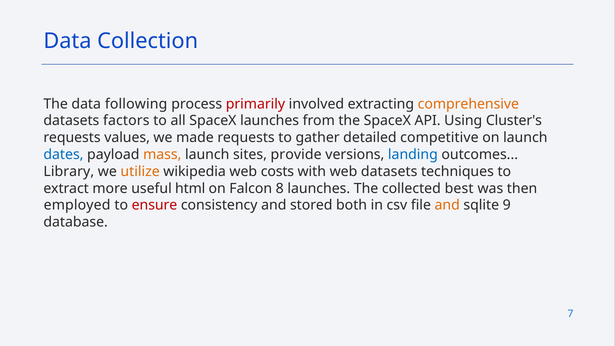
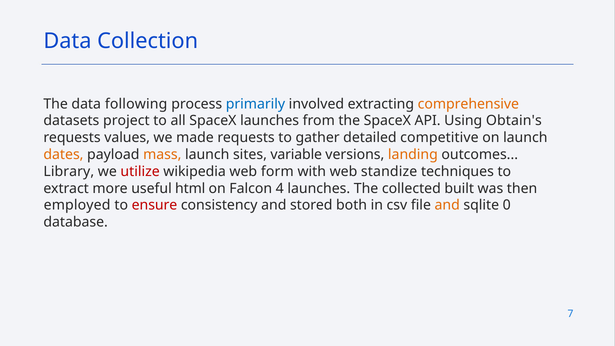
primarily colour: red -> blue (255, 104)
factors: factors -> project (126, 121)
Cluster's: Cluster's -> Obtain's (514, 121)
dates colour: blue -> orange (63, 155)
provide: provide -> variable (296, 155)
landing colour: blue -> orange (413, 155)
utilize colour: orange -> red (140, 171)
costs: costs -> form (277, 171)
web datasets: datasets -> standize (389, 171)
8: 8 -> 4 (280, 188)
best: best -> built (459, 188)
9: 9 -> 0 (507, 205)
